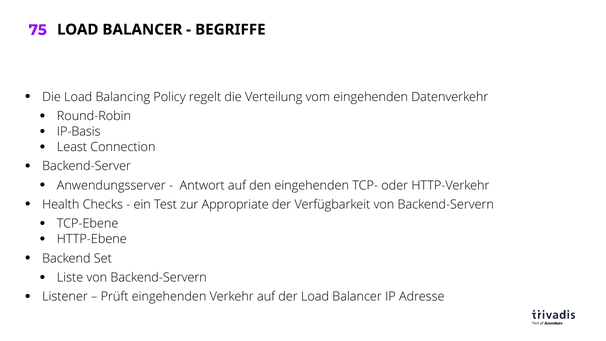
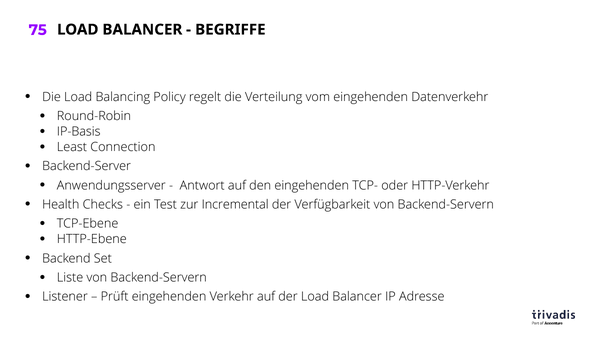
Appropriate: Appropriate -> Incremental (235, 204)
